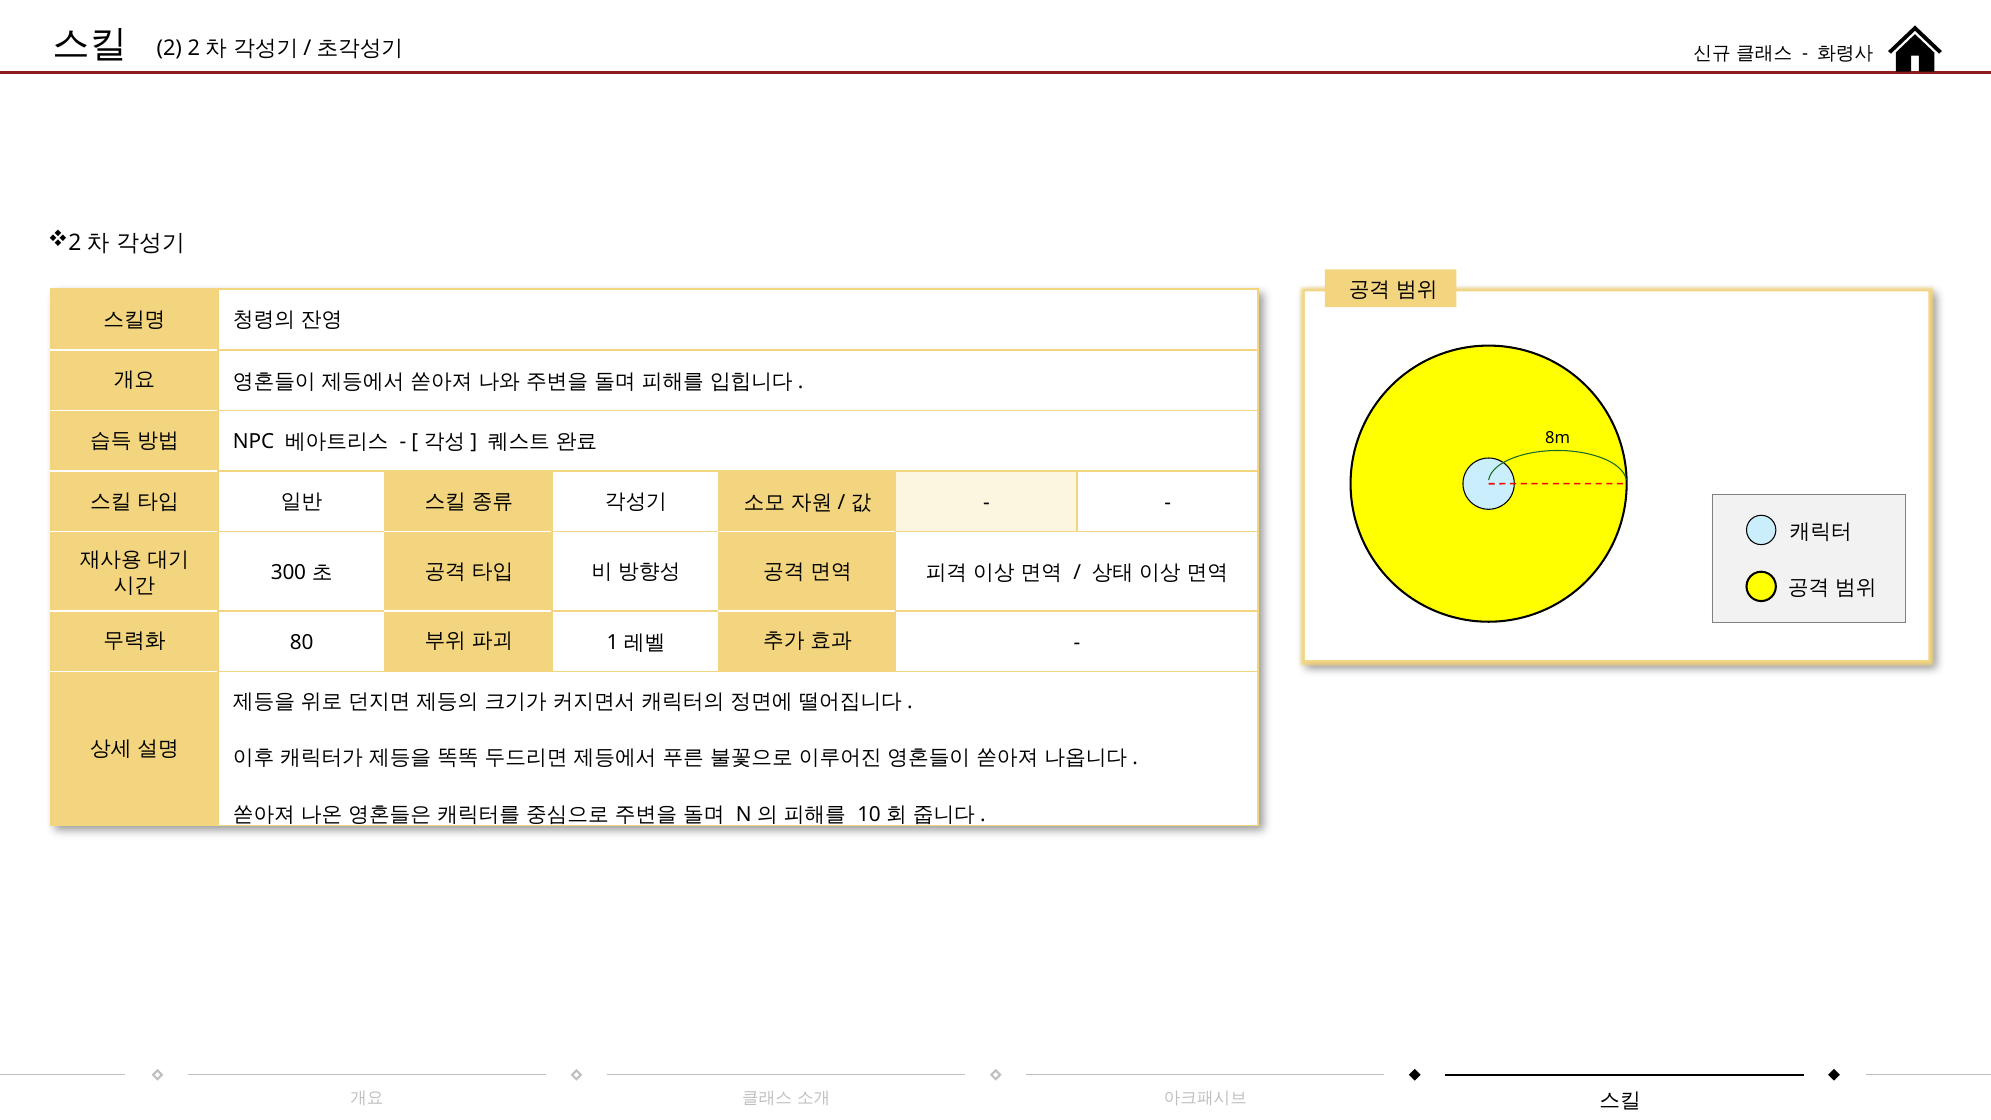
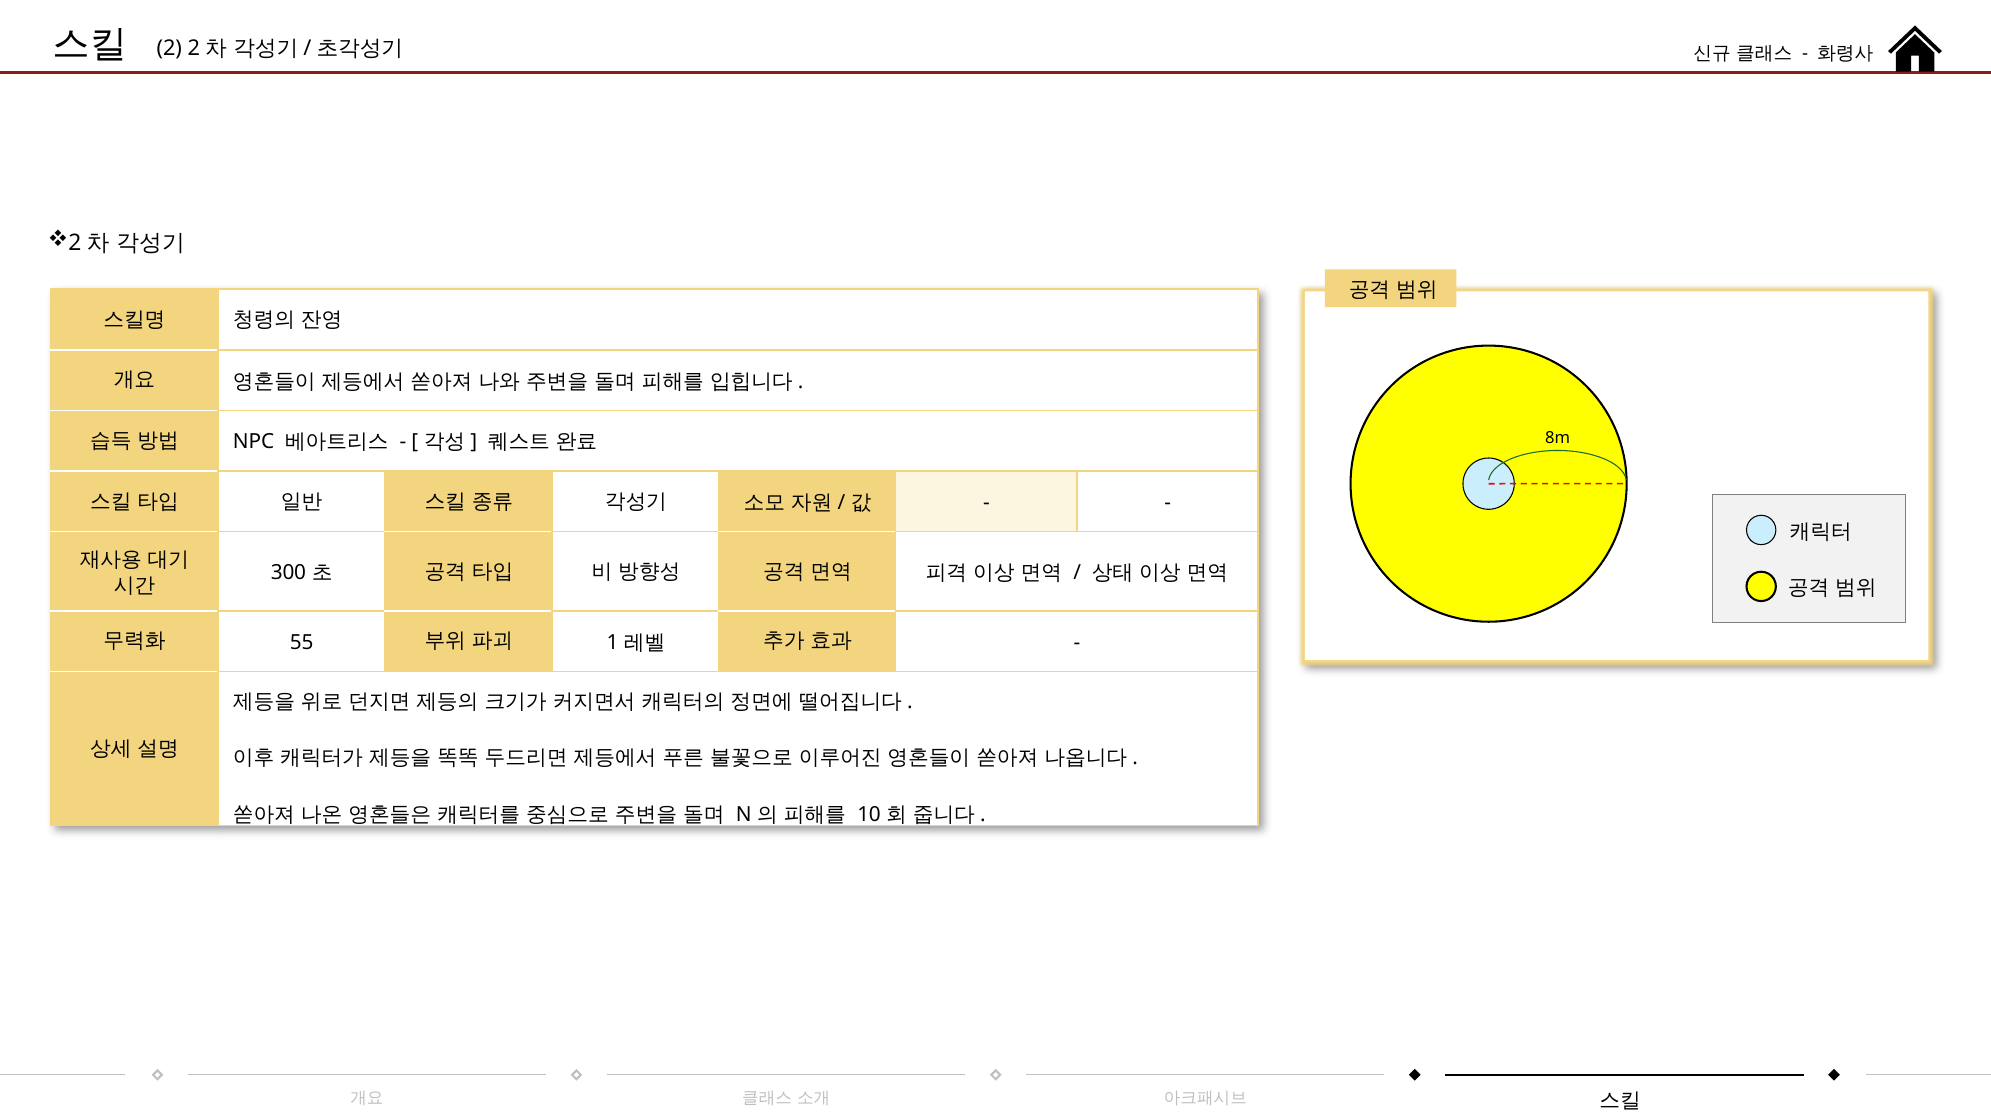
80: 80 -> 55 (302, 642)
